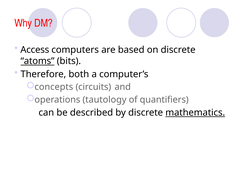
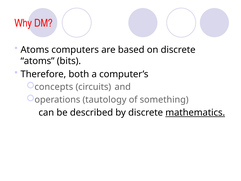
Access: Access -> Atoms (35, 50)
atoms underline: present -> none (38, 61)
quantifiers: quantifiers -> something (164, 100)
